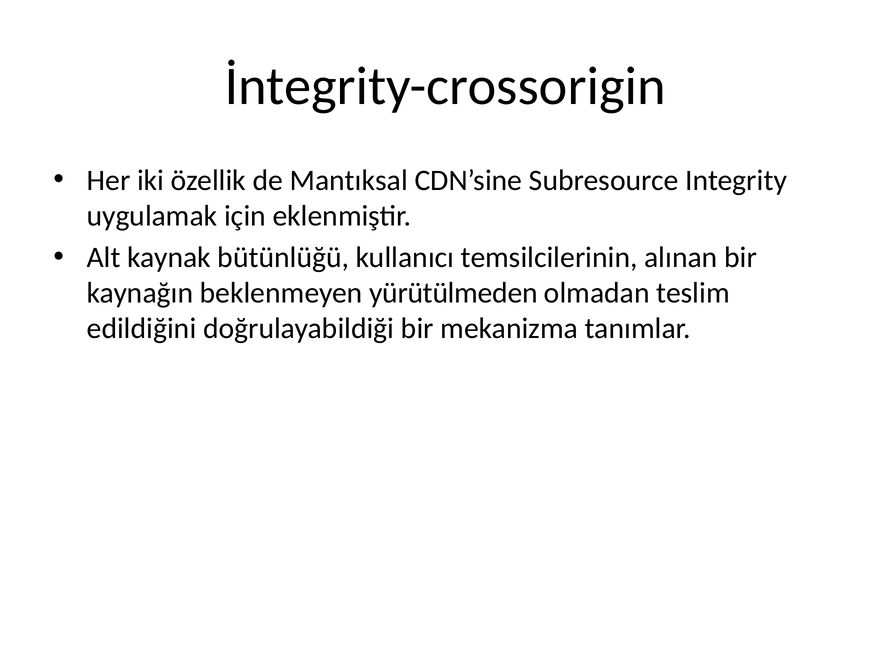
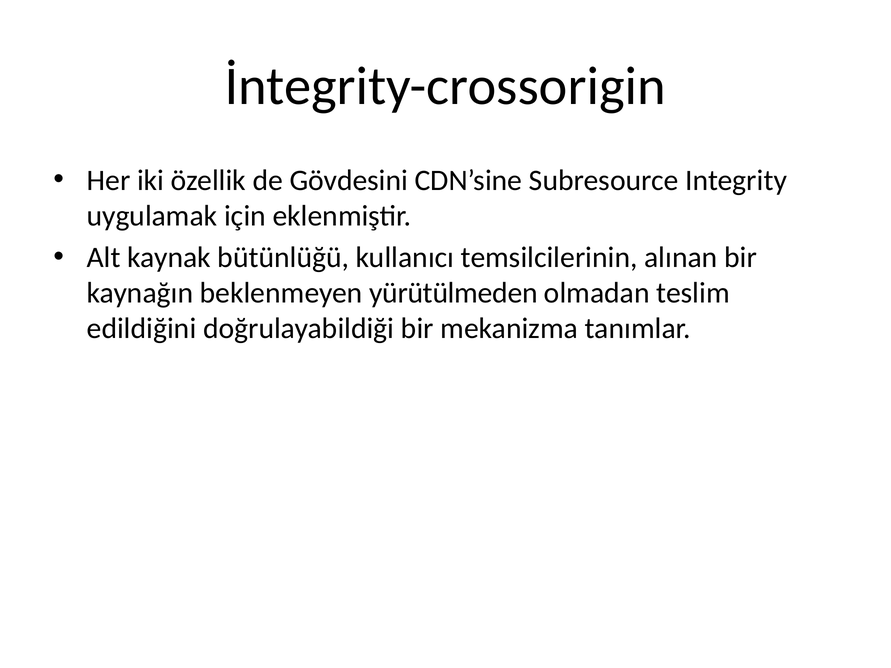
Mantıksal: Mantıksal -> Gövdesini (349, 180)
